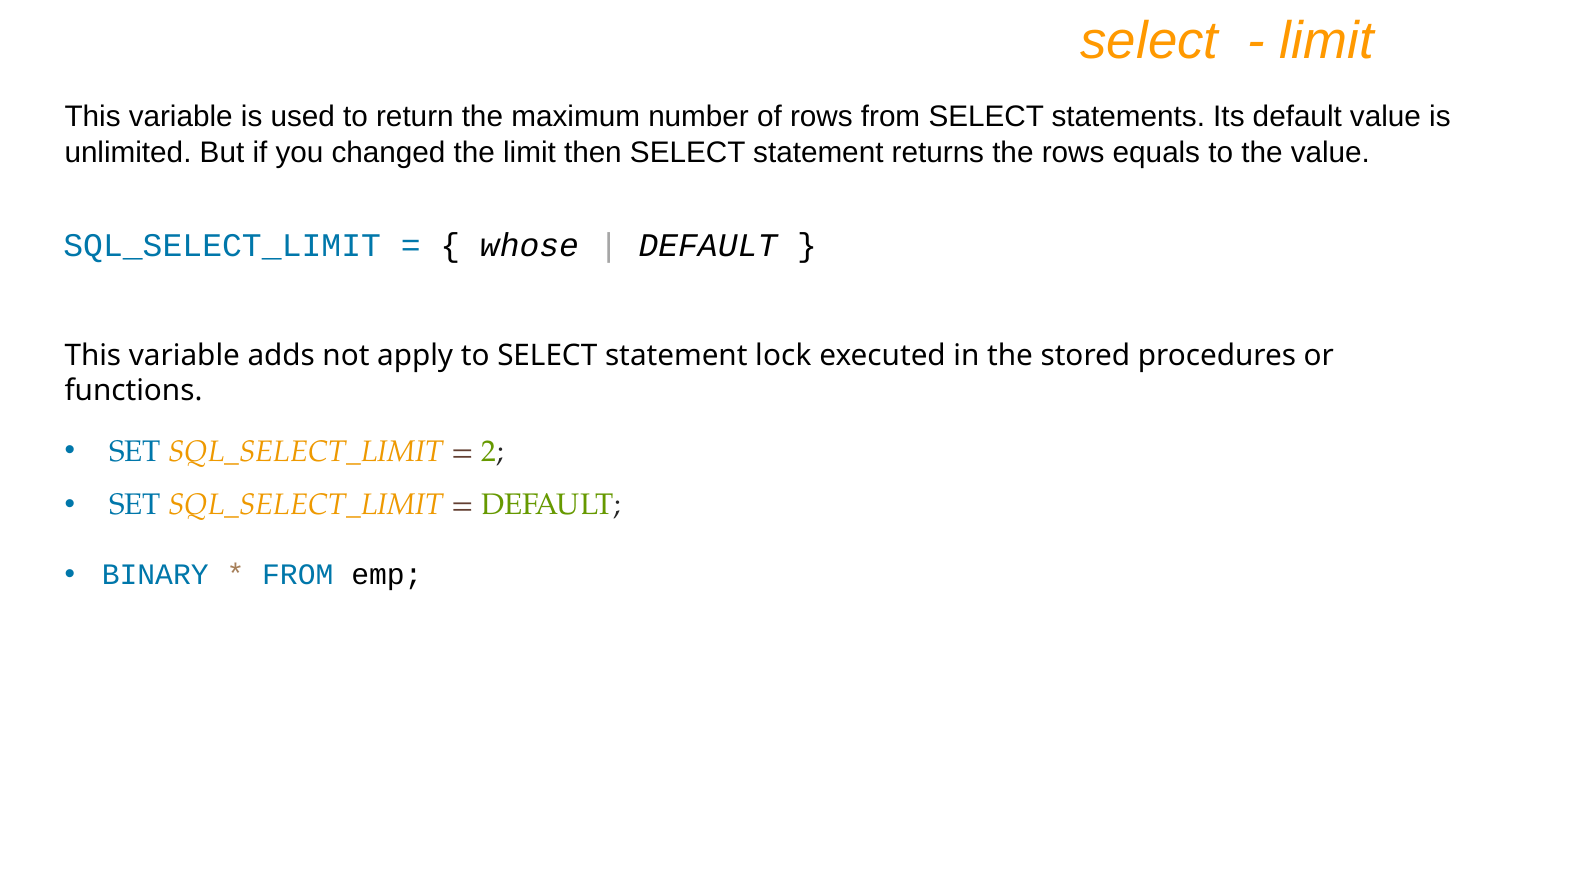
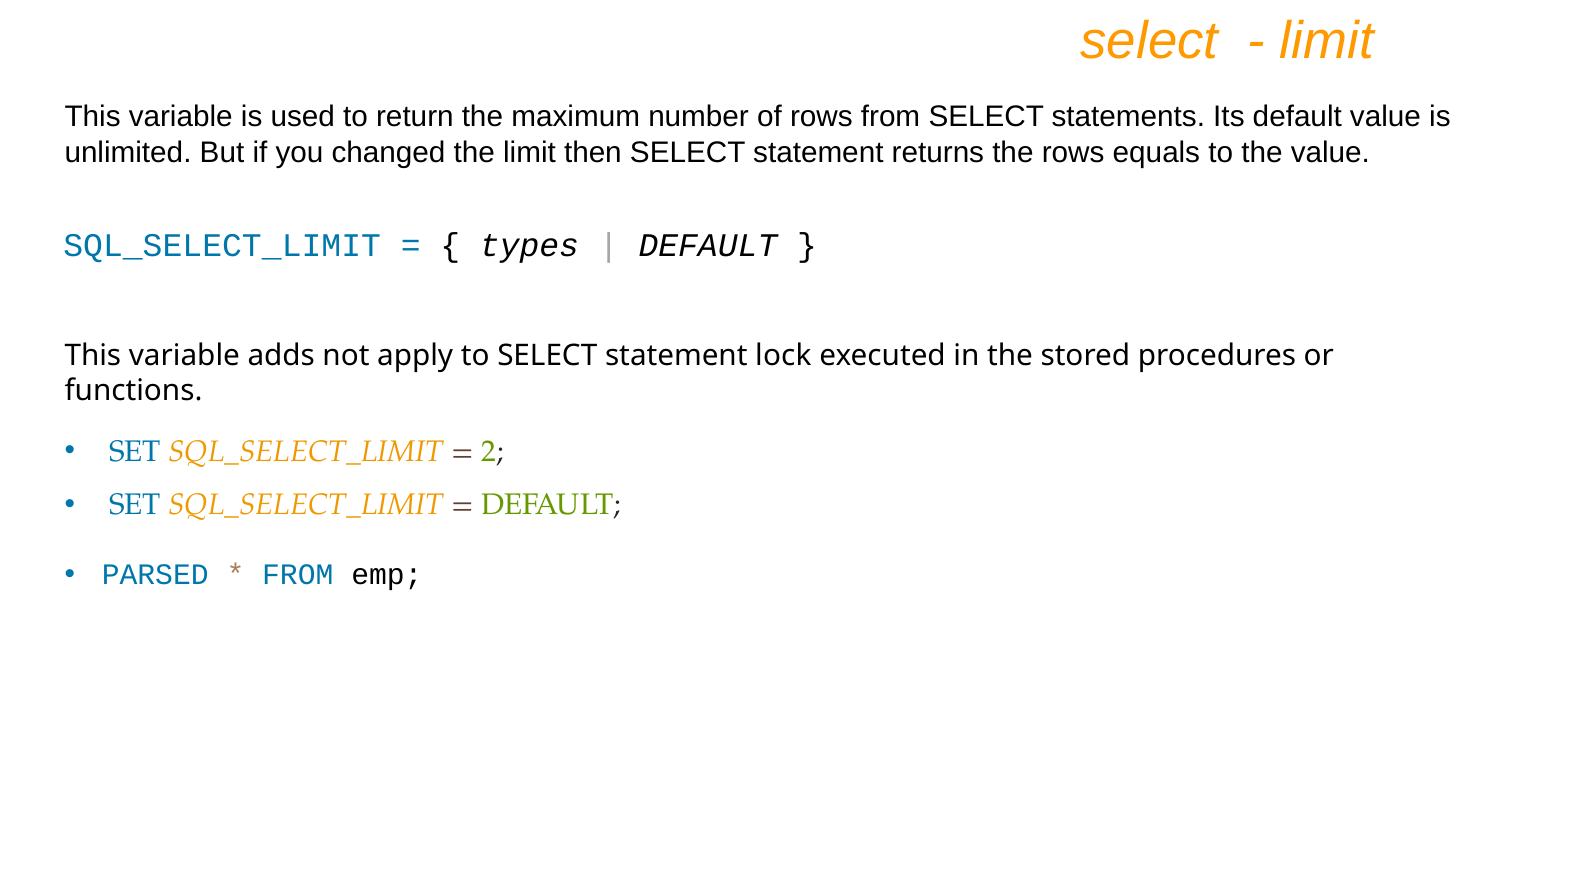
whose: whose -> types (529, 245)
BINARY: BINARY -> PARSED (155, 575)
